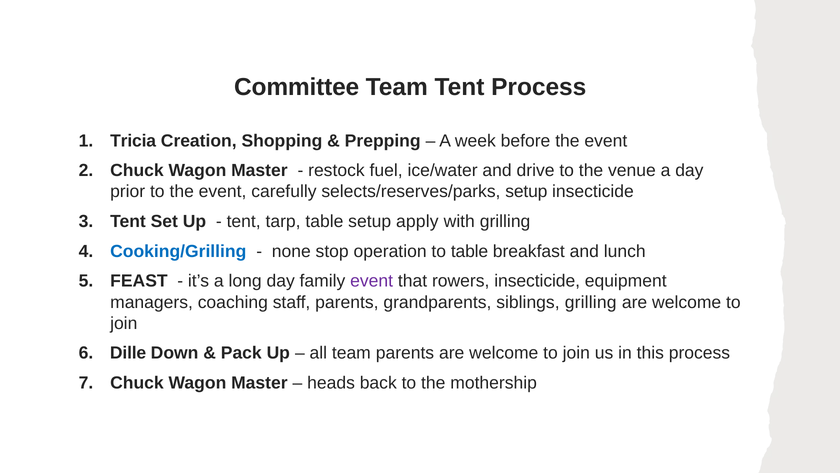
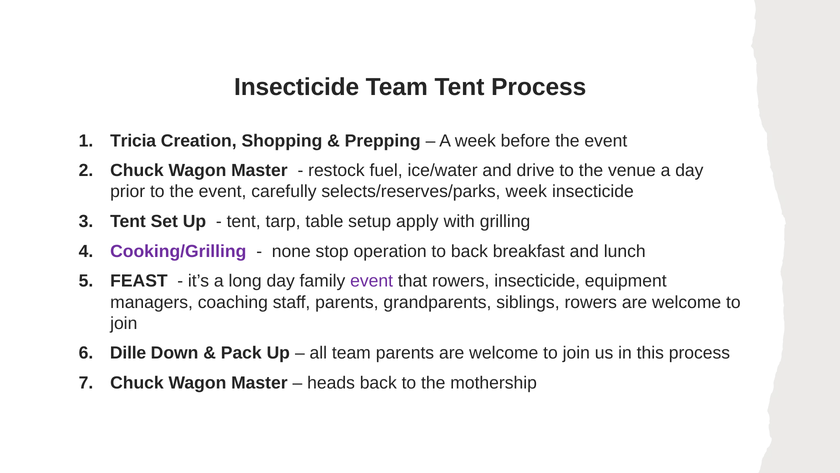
Committee: Committee -> Insecticide (297, 87)
selects/reserves/parks setup: setup -> week (526, 192)
Cooking/Grilling colour: blue -> purple (178, 251)
to table: table -> back (469, 251)
siblings grilling: grilling -> rowers (591, 302)
